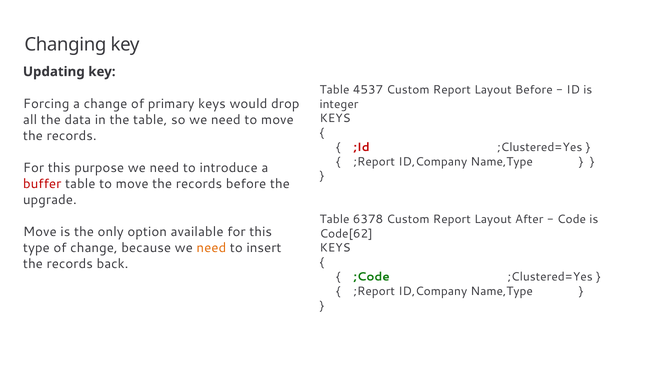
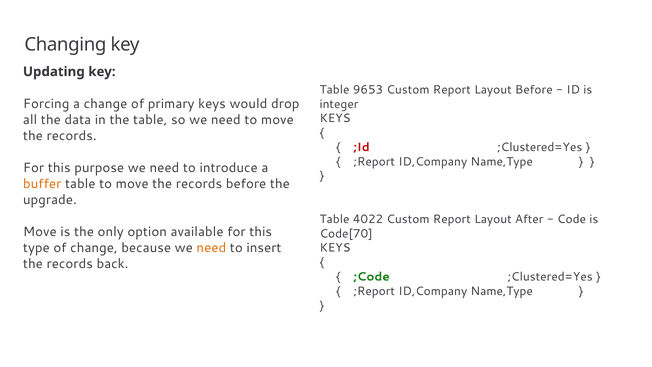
4537: 4537 -> 9653 (368, 90)
buffer colour: red -> orange (42, 184)
6378: 6378 -> 4022 (368, 219)
Code[62: Code[62 -> Code[70 (346, 233)
